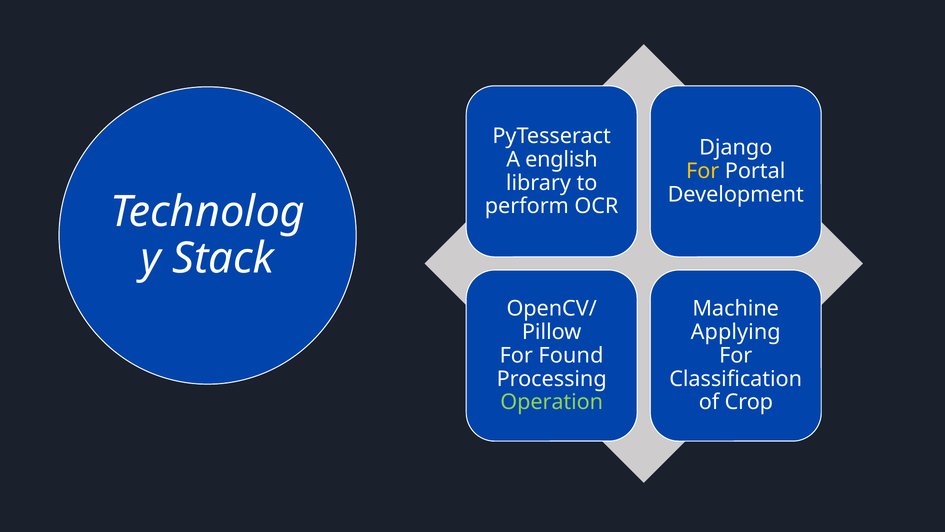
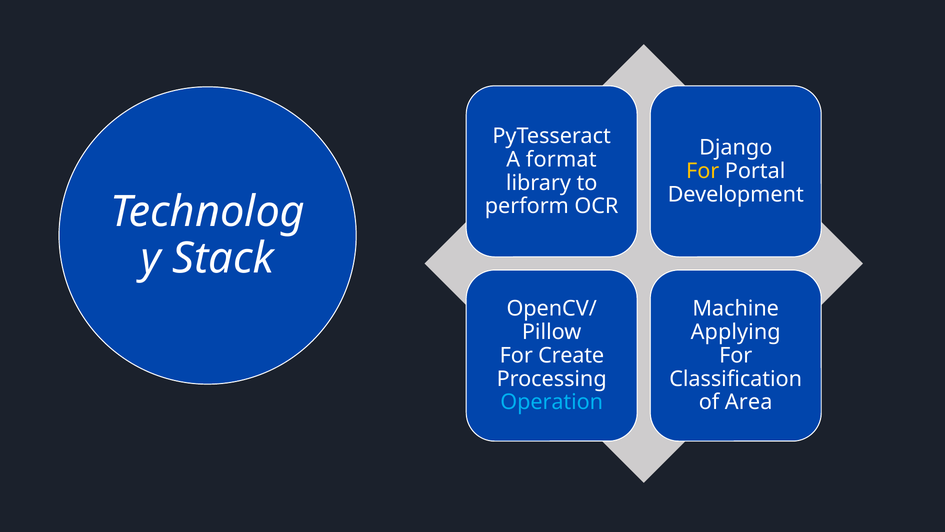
english: english -> format (561, 159)
Found: Found -> Create (571, 355)
Operation colour: light green -> light blue (552, 402)
Crop: Crop -> Area (749, 402)
